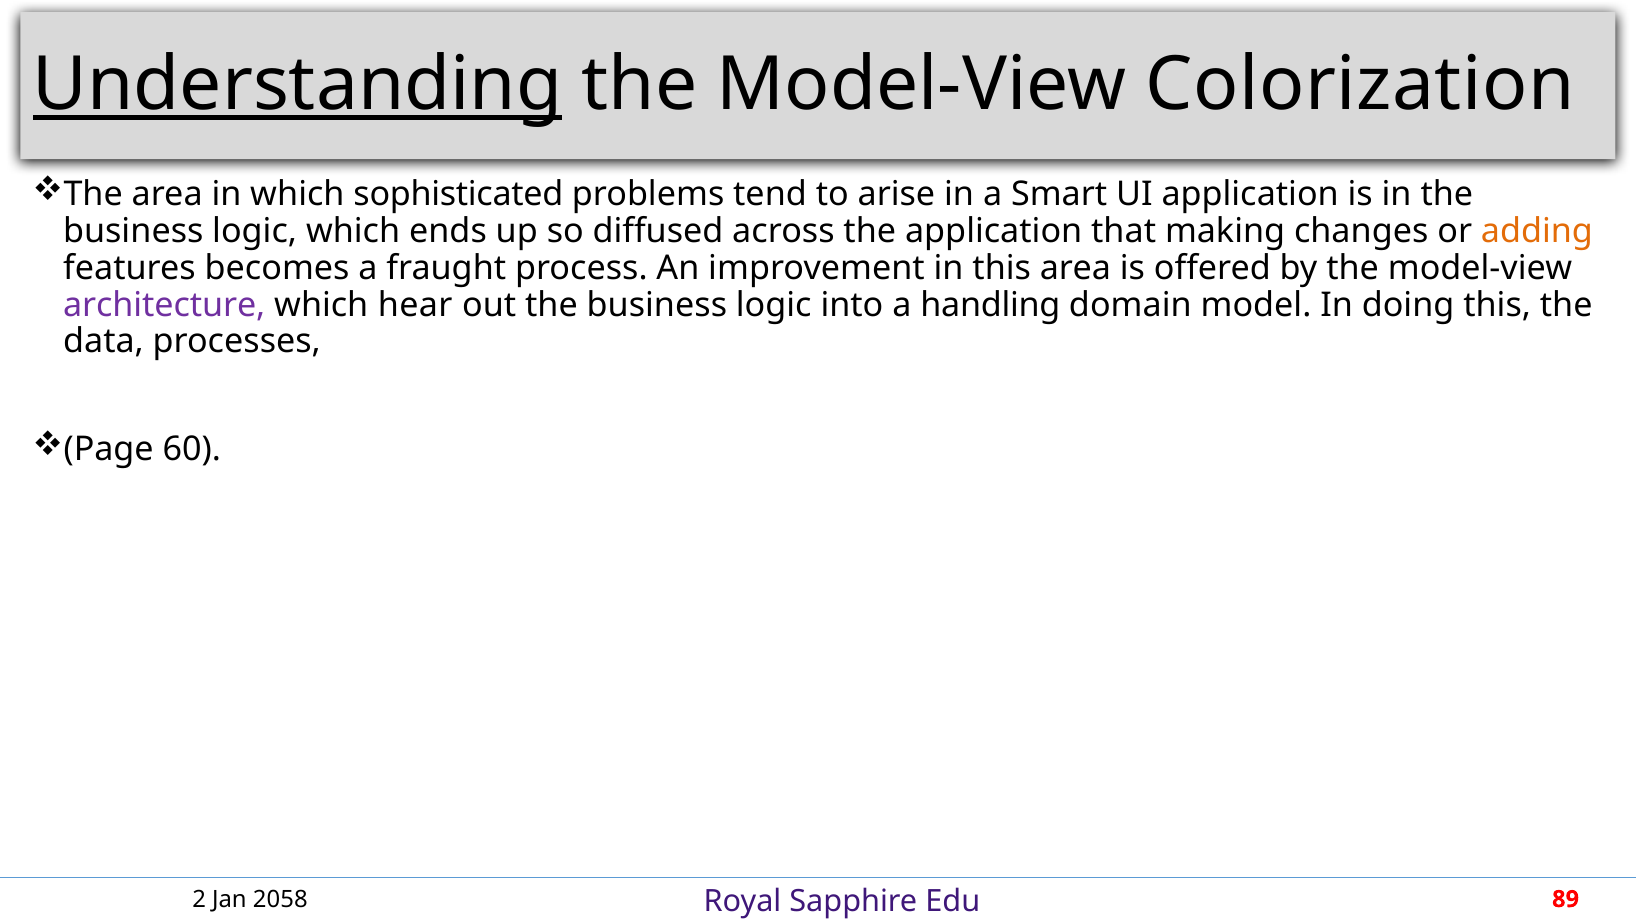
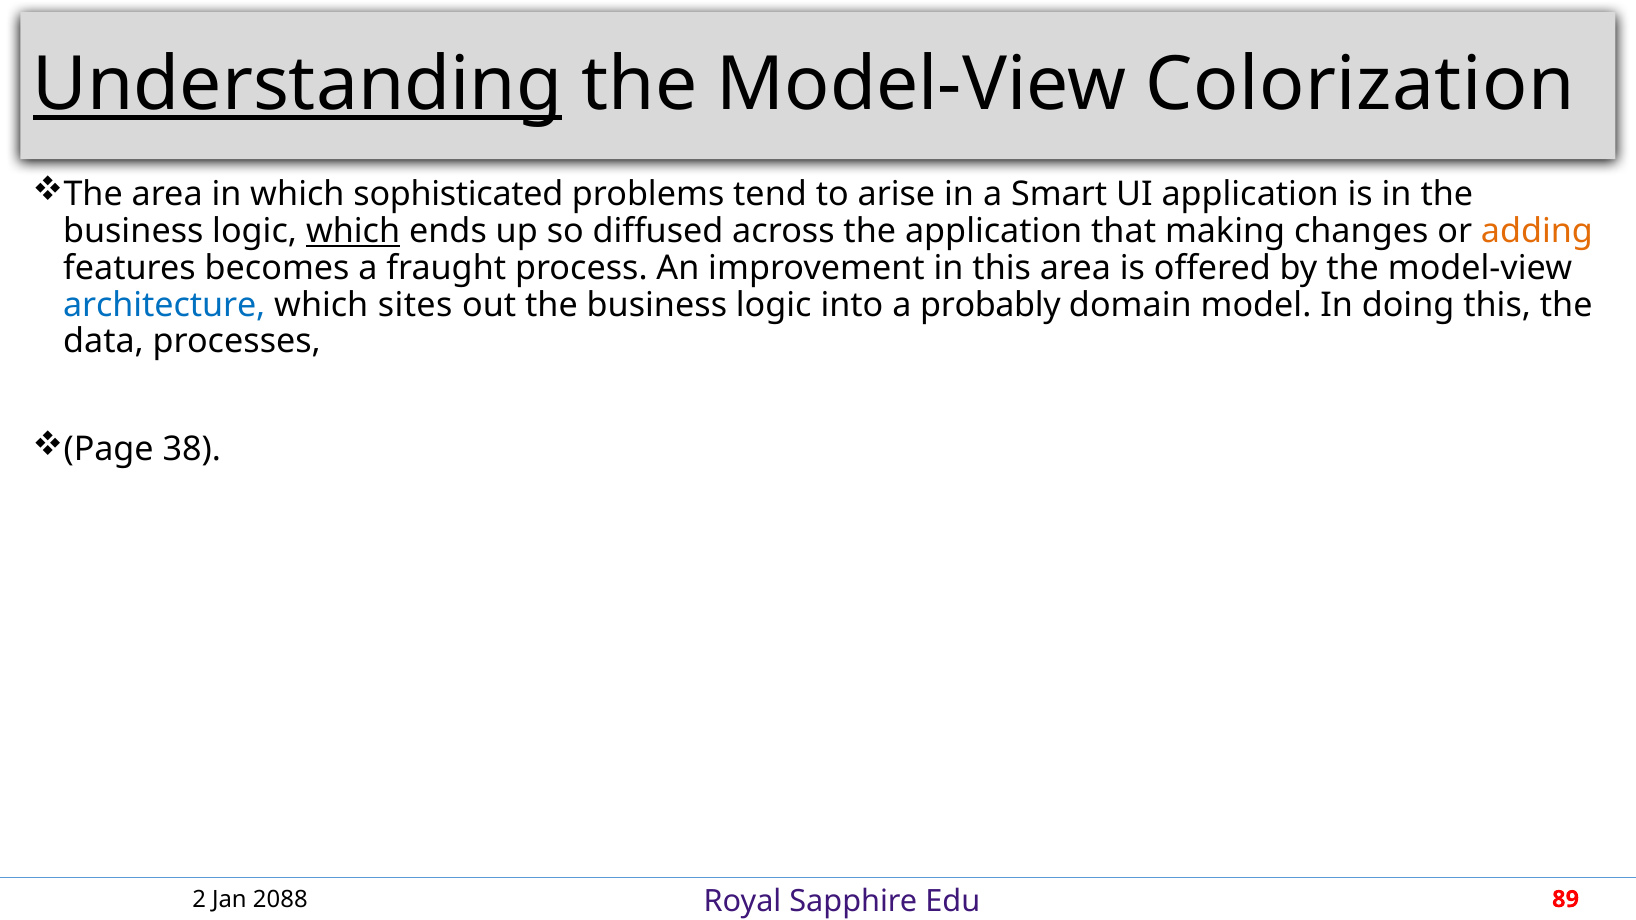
which underline: none -> present (353, 231)
architecture colour: purple -> blue (164, 305)
hear: hear -> sites (415, 305)
handling: handling -> probably (990, 305)
60: 60 -> 38 (192, 449)
2058: 2058 -> 2088 (280, 899)
